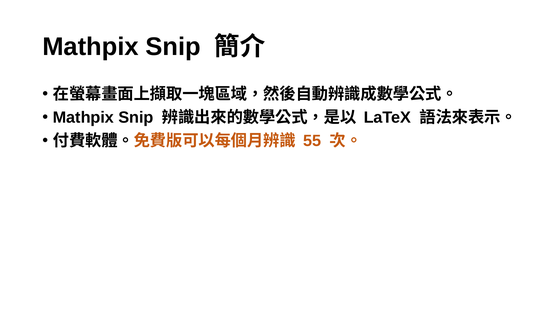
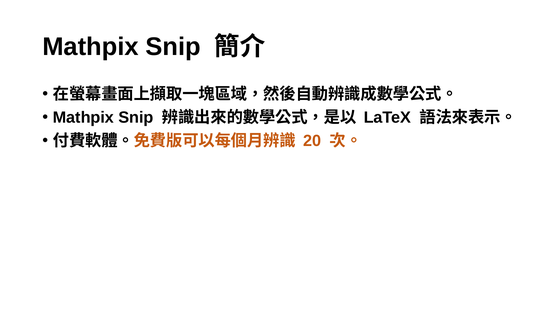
55: 55 -> 20 (312, 141)
